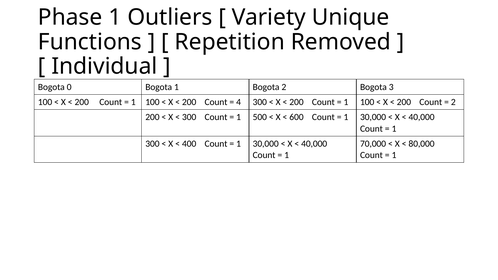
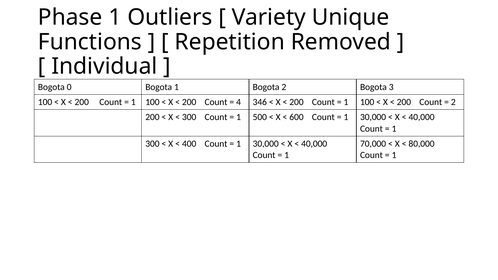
4 300: 300 -> 346 (260, 102)
